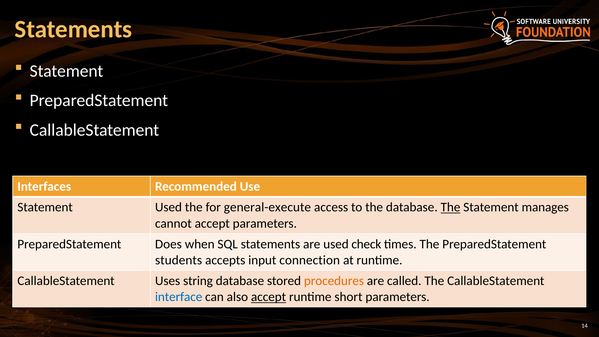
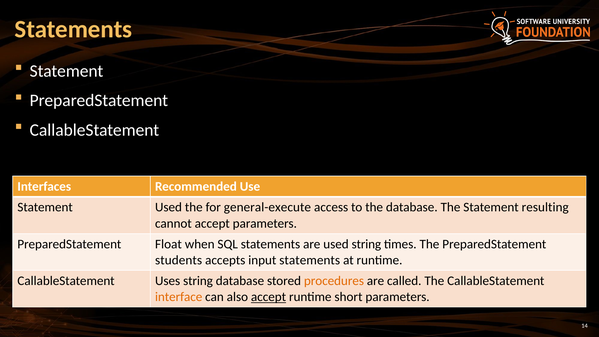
The underline: present -> none (451, 207)
manages: manages -> resulting (545, 207)
Does: Does -> Float (168, 244)
used check: check -> string (366, 244)
input connection: connection -> statements (310, 260)
interface colour: blue -> orange (179, 297)
